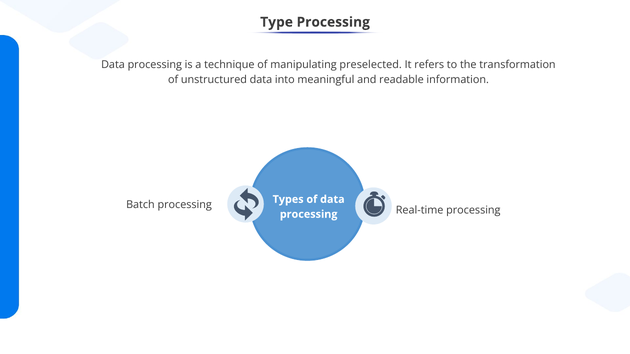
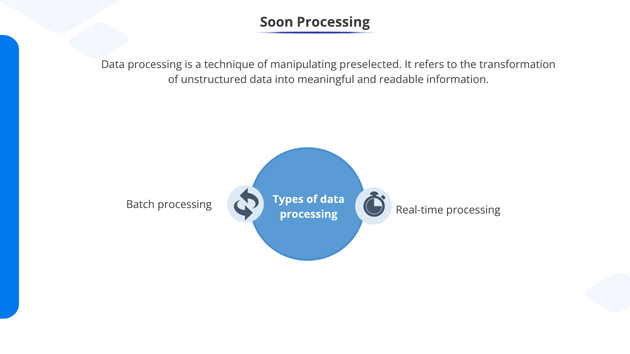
Type: Type -> Soon (277, 22)
